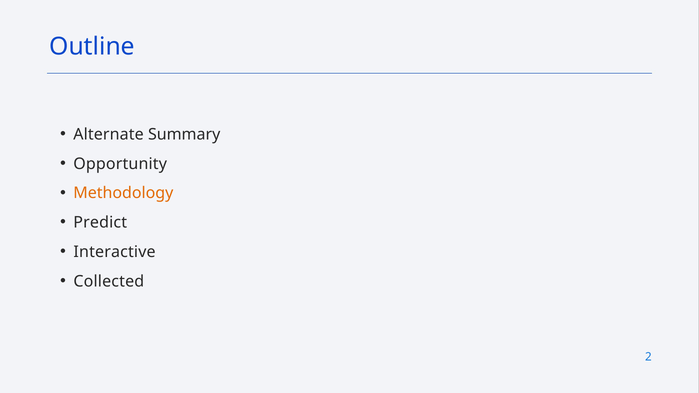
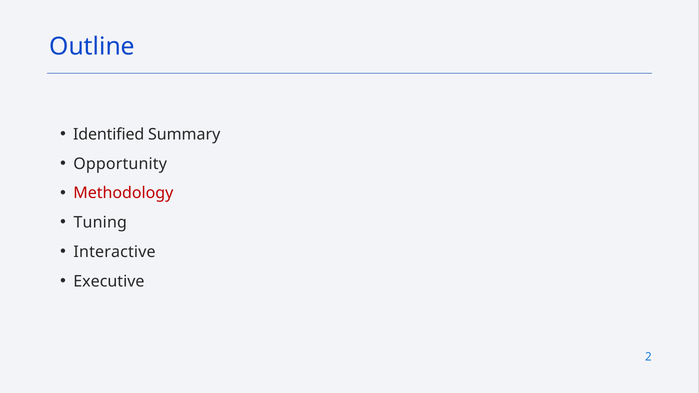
Alternate: Alternate -> Identified (109, 134)
Methodology colour: orange -> red (123, 193)
Predict: Predict -> Tuning (100, 223)
Collected: Collected -> Executive (109, 281)
